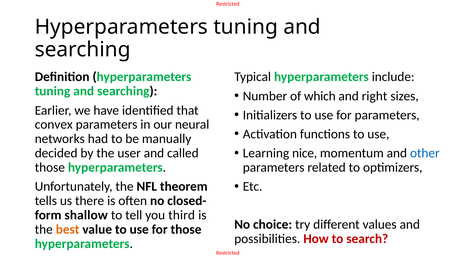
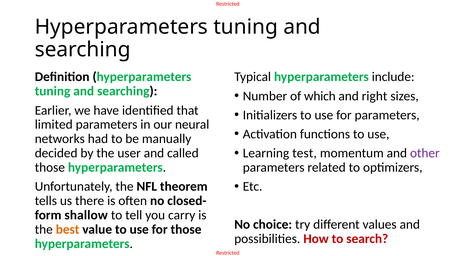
convex: convex -> limited (54, 125)
nice: nice -> test (305, 153)
other colour: blue -> purple (425, 153)
third: third -> carry (182, 216)
